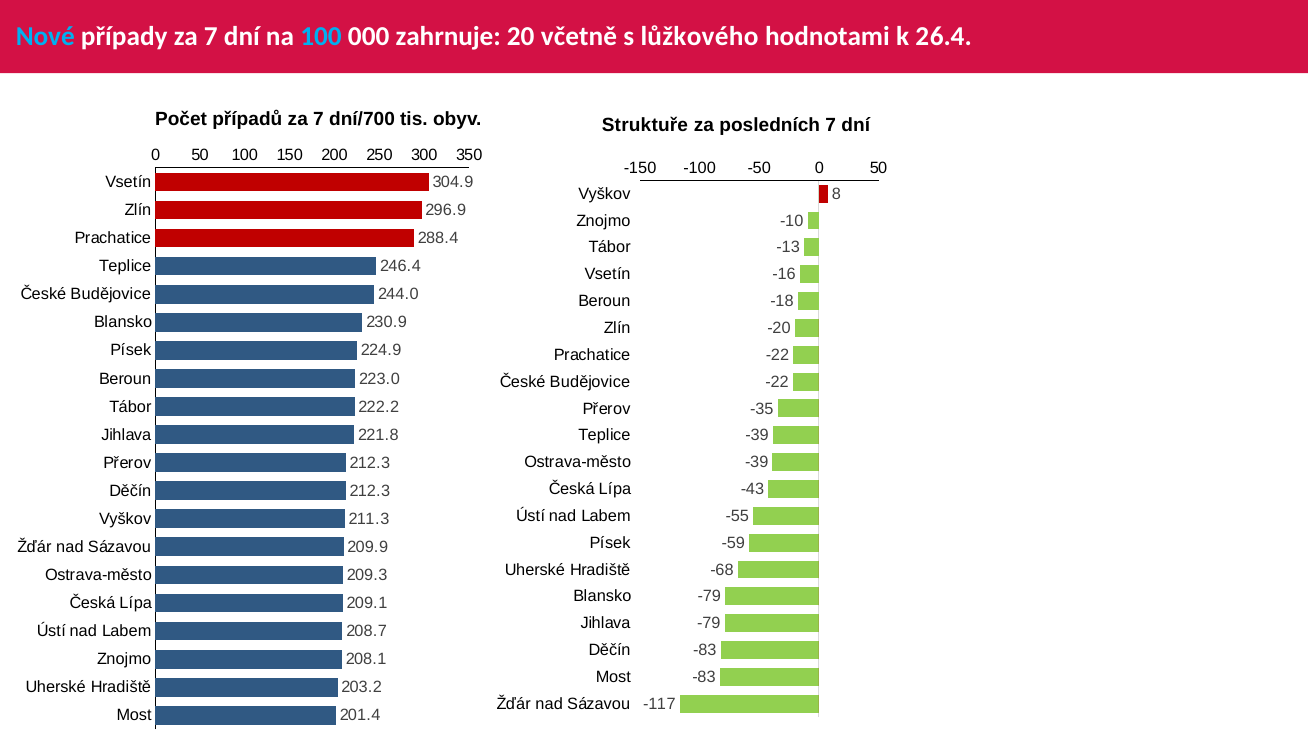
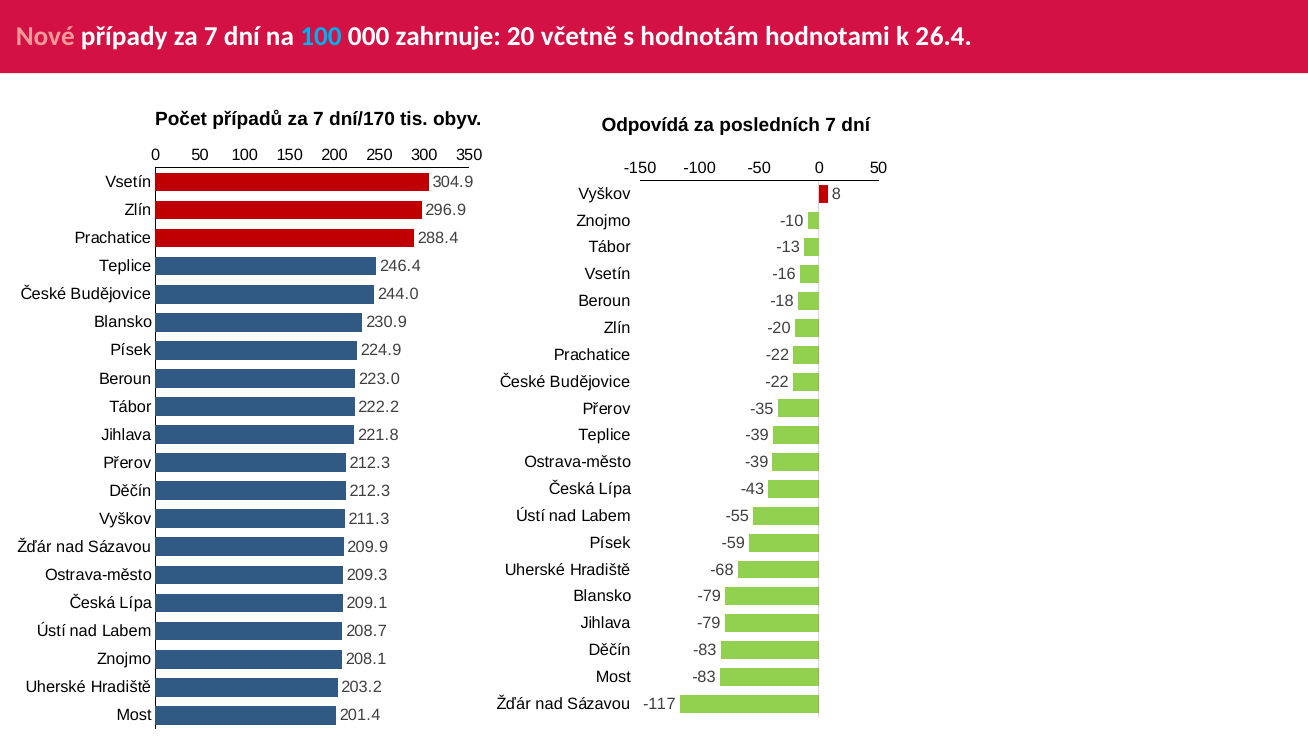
Nové colour: light blue -> pink (45, 36)
lůžkového: lůžkového -> hodnotám (700, 36)
dní/700: dní/700 -> dní/170 (362, 119)
Struktuře: Struktuře -> Odpovídá (645, 125)
